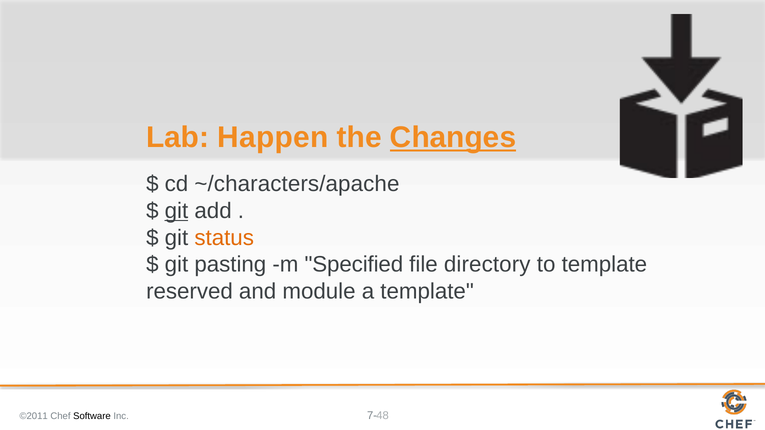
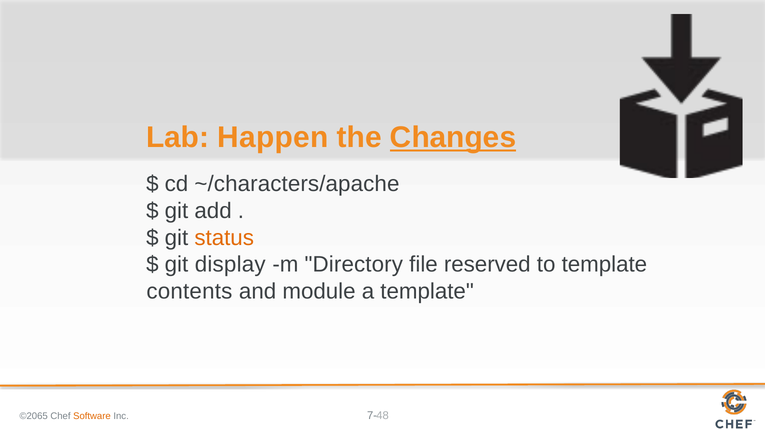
git underline: present -> none (176, 211)
pasting: pasting -> display (230, 265)
Specified: Specified -> Directory (354, 265)
directory: directory -> reserved (487, 265)
reserved: reserved -> contents (189, 291)
©2011: ©2011 -> ©2065 (34, 416)
Software colour: black -> orange (92, 416)
